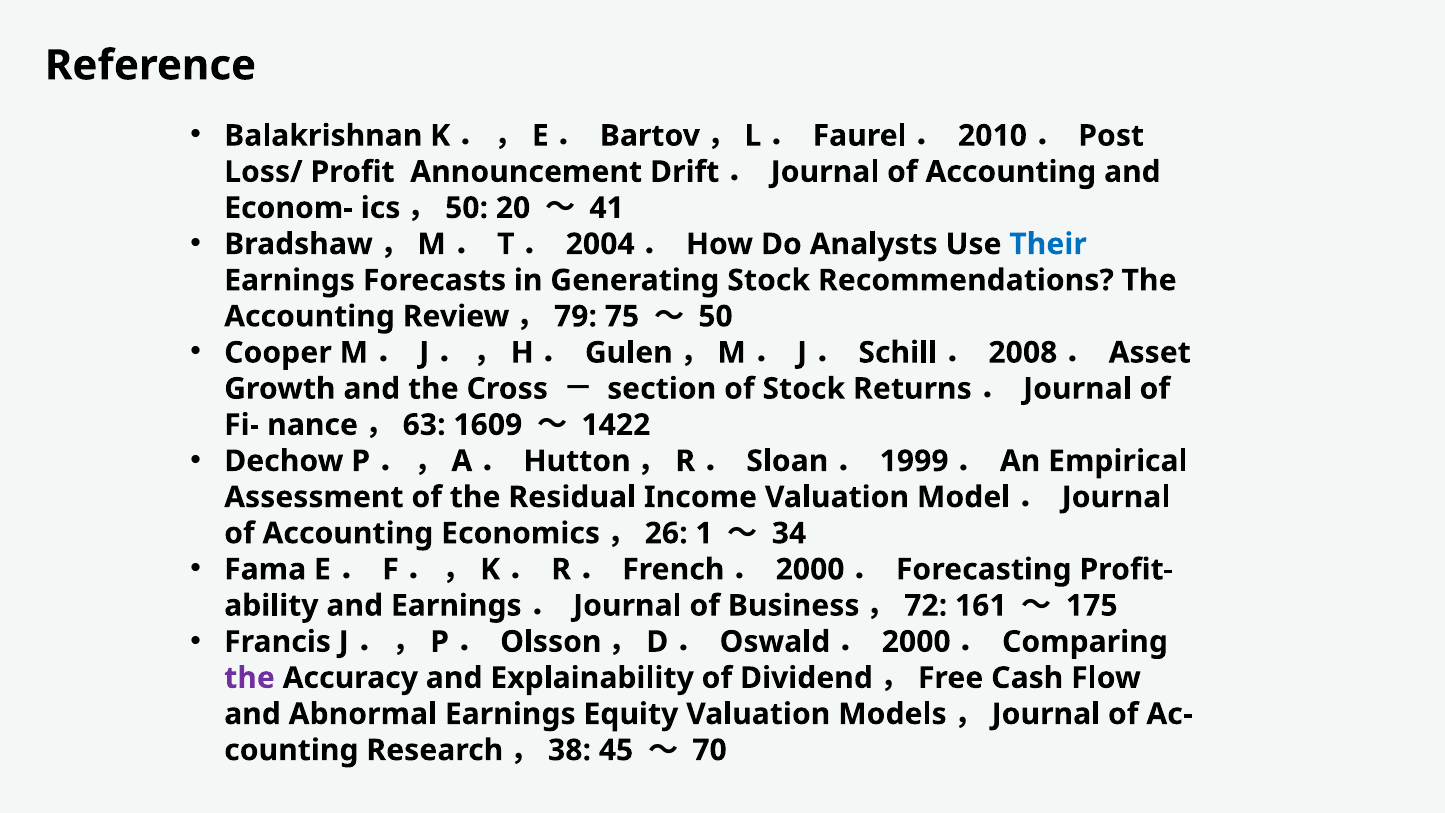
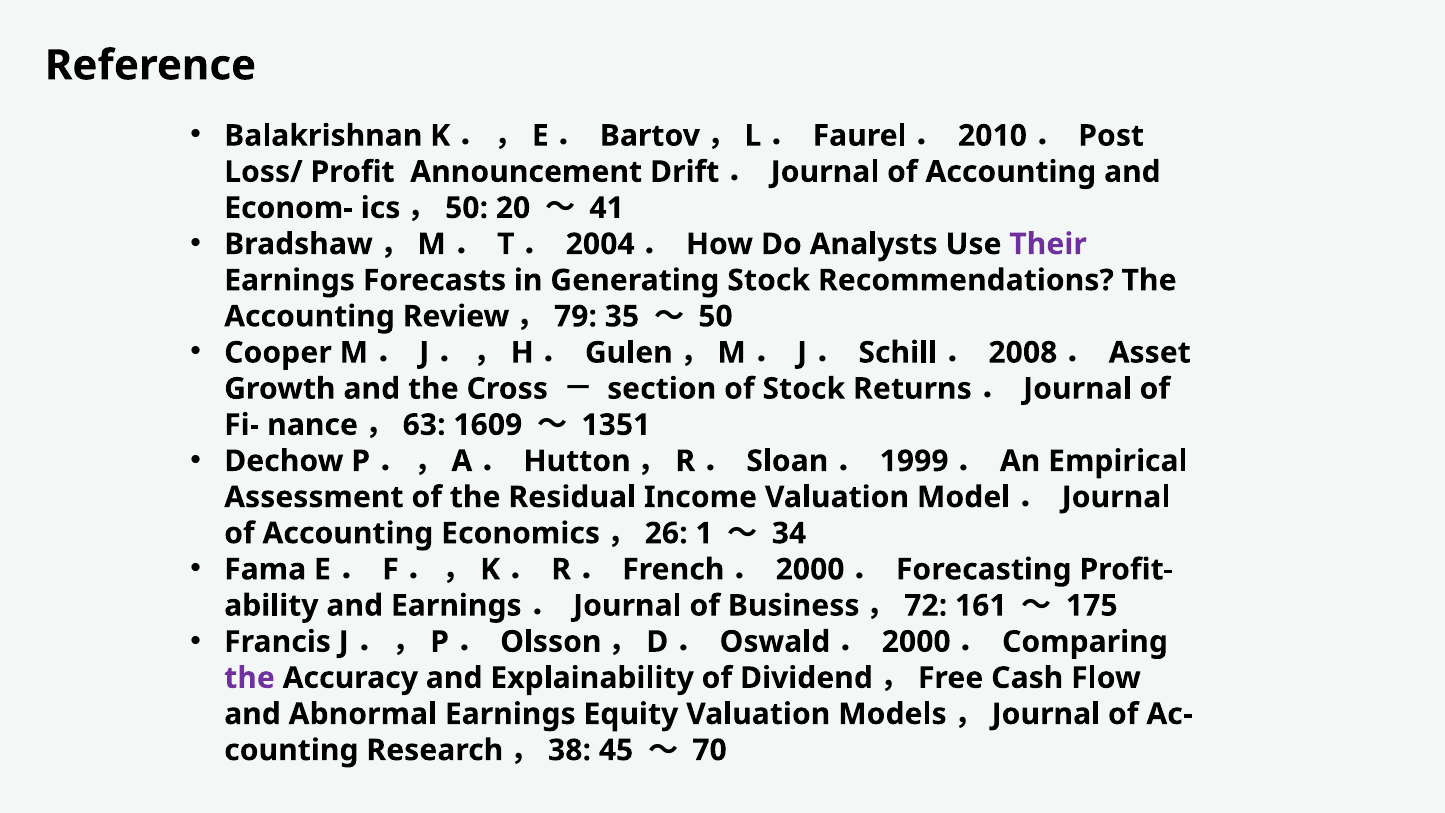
Their colour: blue -> purple (1048, 244)
75: 75 -> 35 (622, 316)
1422: 1422 -> 1351 (616, 425)
